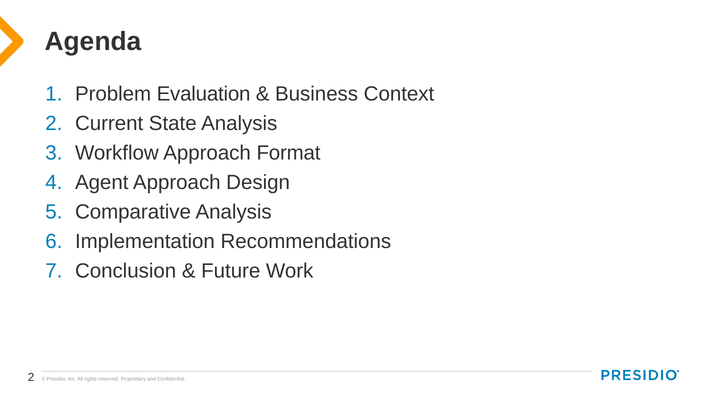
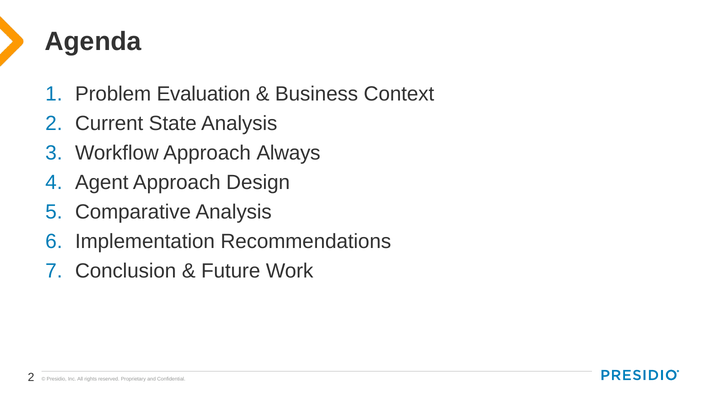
Format: Format -> Always (288, 153)
